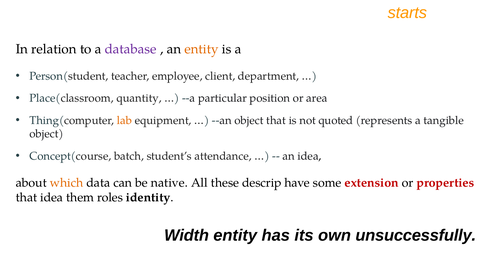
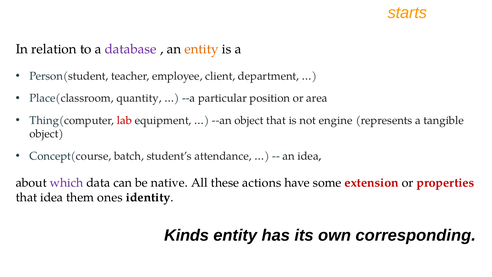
lab colour: orange -> red (124, 120)
quoted: quoted -> engine (336, 120)
which colour: orange -> purple (67, 182)
descrip: descrip -> actions (262, 182)
roles: roles -> ones (110, 197)
Width: Width -> Kinds (187, 235)
unsuccessfully: unsuccessfully -> corresponding (416, 235)
